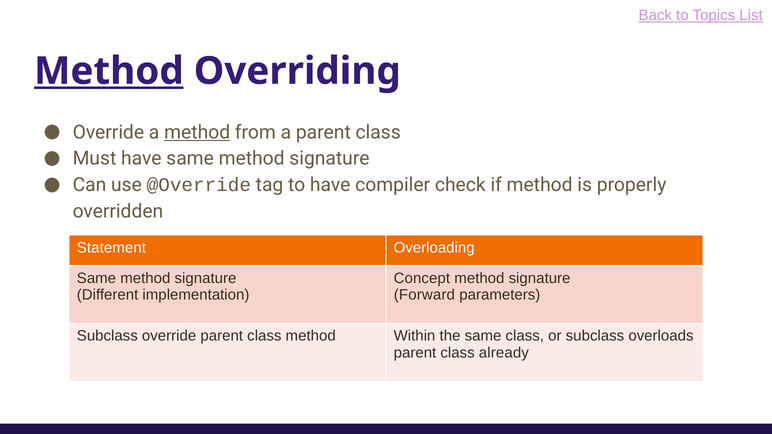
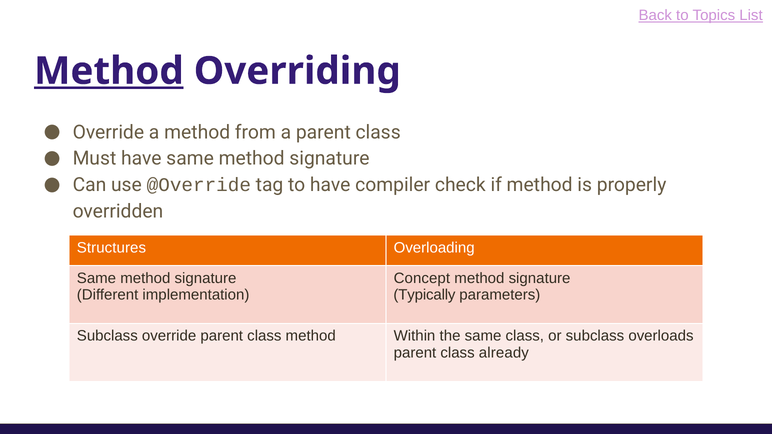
method underline: present -> none (197, 132)
Statement: Statement -> Structures (111, 248)
Forward: Forward -> Typically (424, 295)
